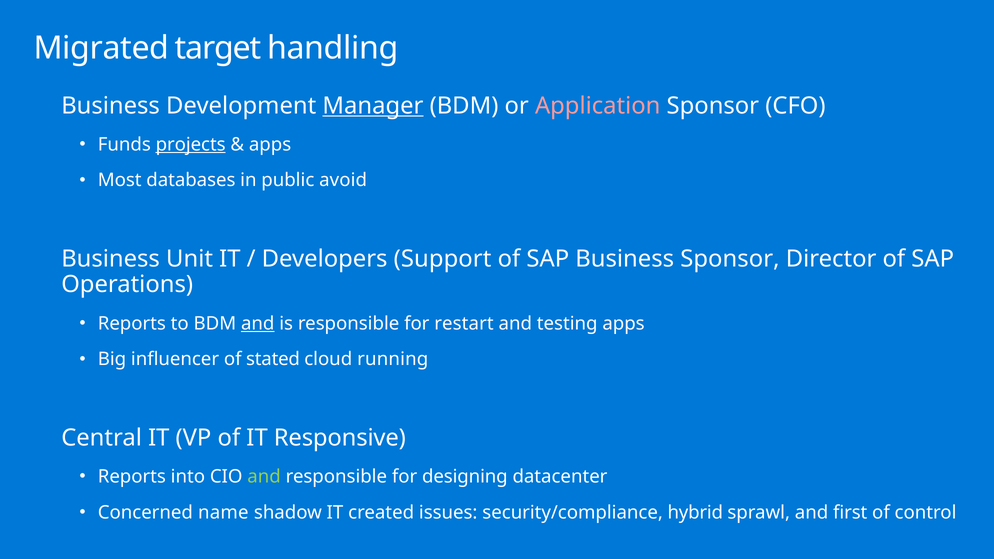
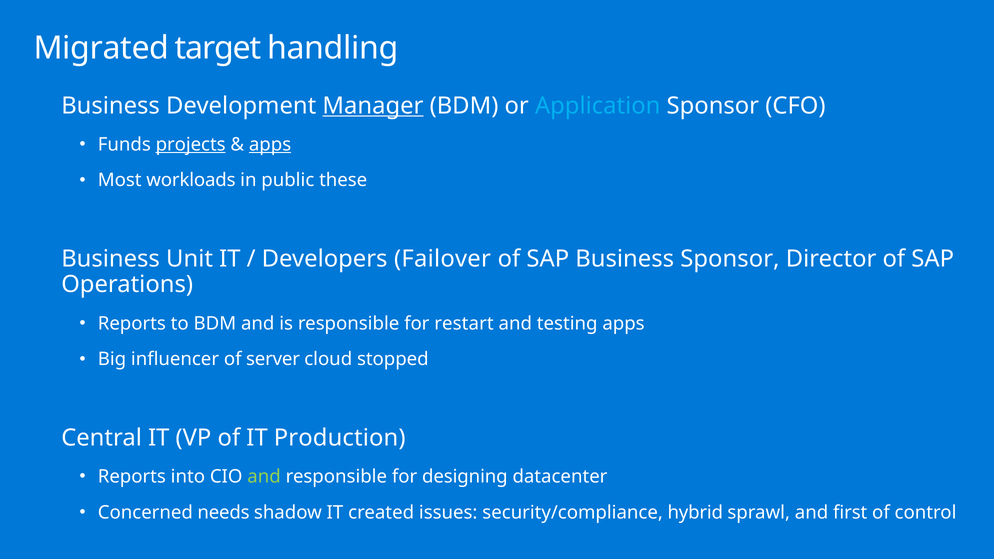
Application colour: pink -> light blue (598, 106)
apps underline: none -> present (270, 144)
databases: databases -> workloads (191, 180)
avoid: avoid -> these (343, 180)
Support: Support -> Failover (442, 259)
and underline: present -> none (258, 323)
stated: stated -> server (273, 359)
running: running -> stopped (393, 359)
Responsive: Responsive -> Production (340, 438)
name: name -> needs (224, 513)
